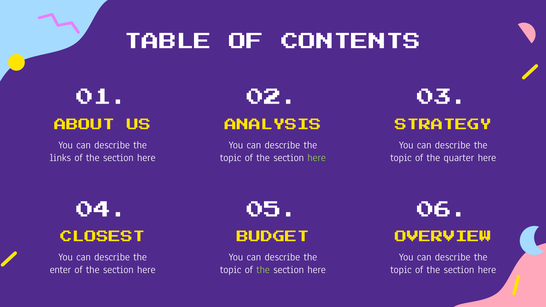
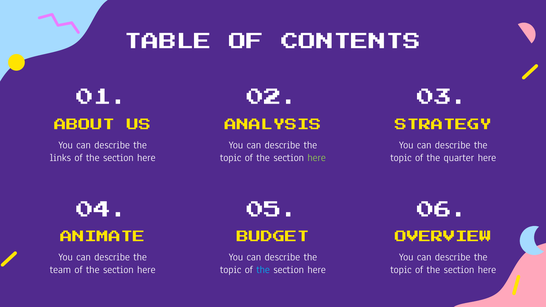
CLOSEST: CLOSEST -> ANIMATE (103, 239)
enter: enter -> team (60, 270)
the colour: light green -> light blue (263, 270)
